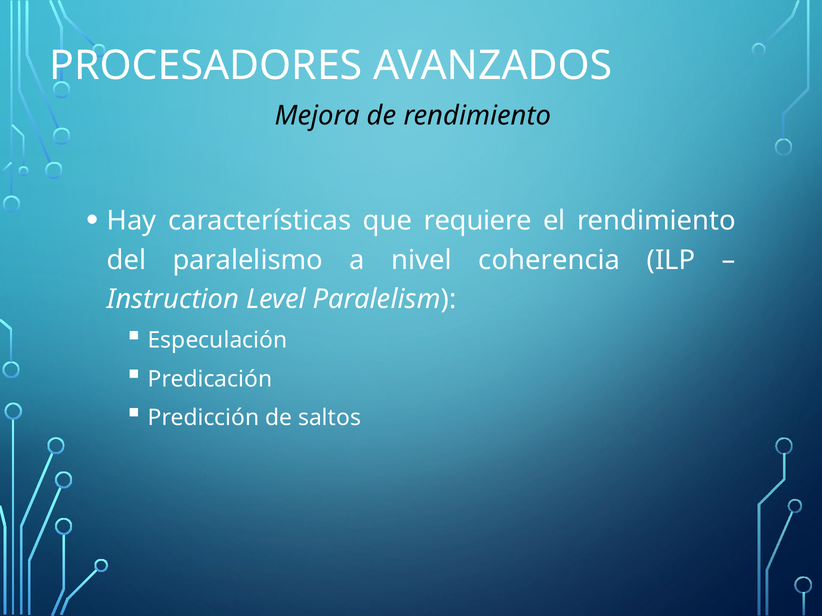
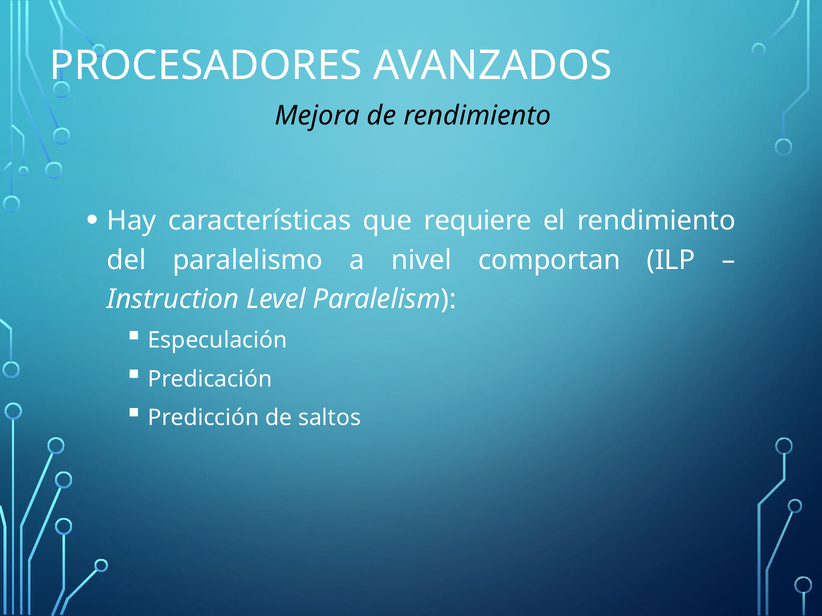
coherencia: coherencia -> comportan (549, 260)
